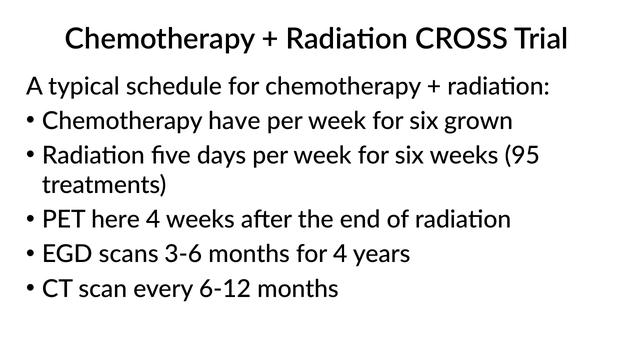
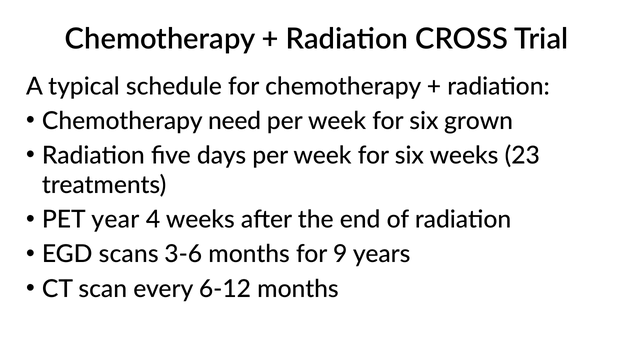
have: have -> need (235, 121)
95: 95 -> 23 (522, 156)
here: here -> year (115, 220)
for 4: 4 -> 9 (340, 254)
